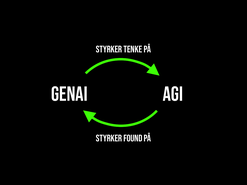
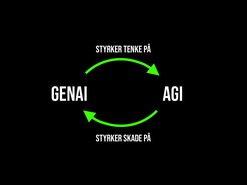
FOUND: FOUND -> SKADE (133, 139)
